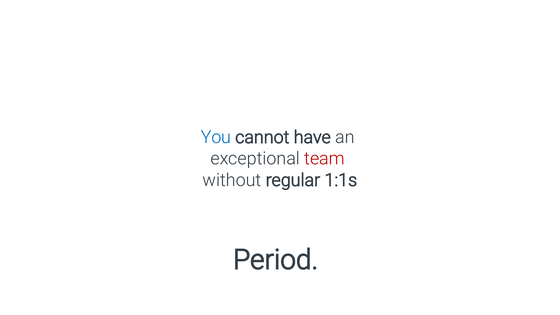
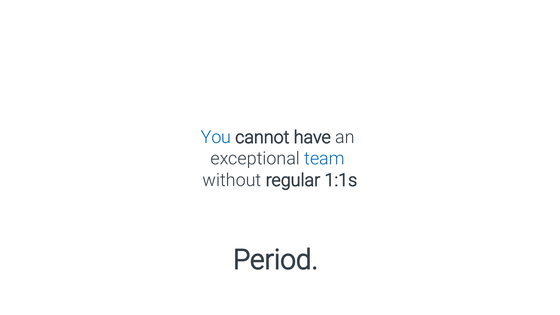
team colour: red -> blue (324, 159)
